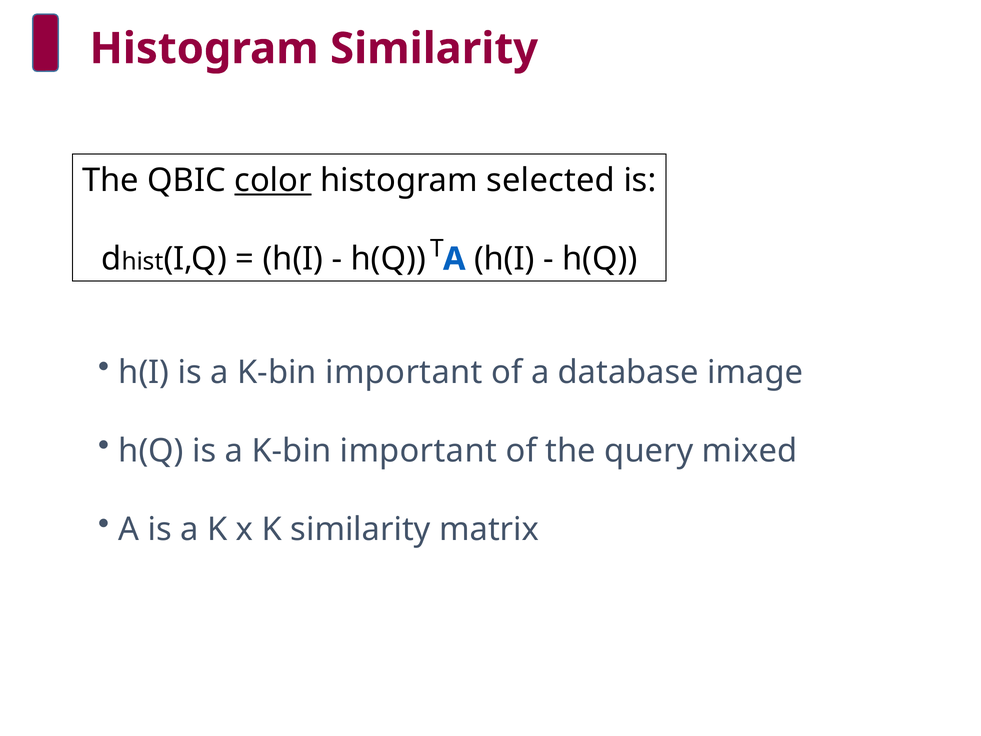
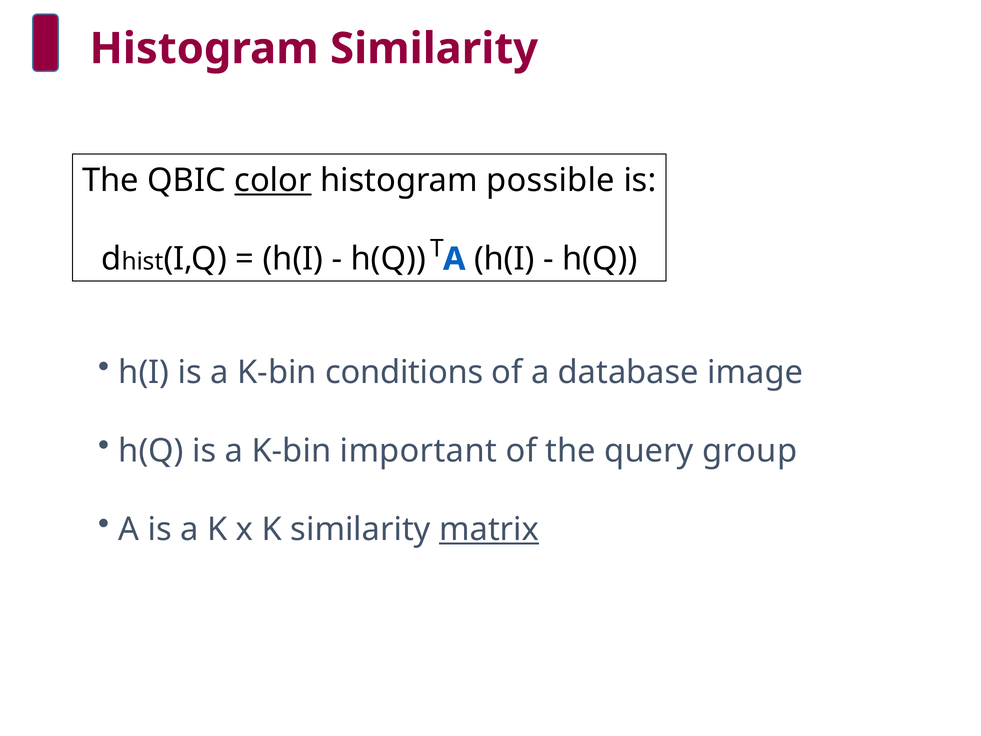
selected: selected -> possible (551, 180)
important: important -> conditions (404, 372)
mixed: mixed -> group (750, 451)
matrix underline: none -> present (489, 529)
